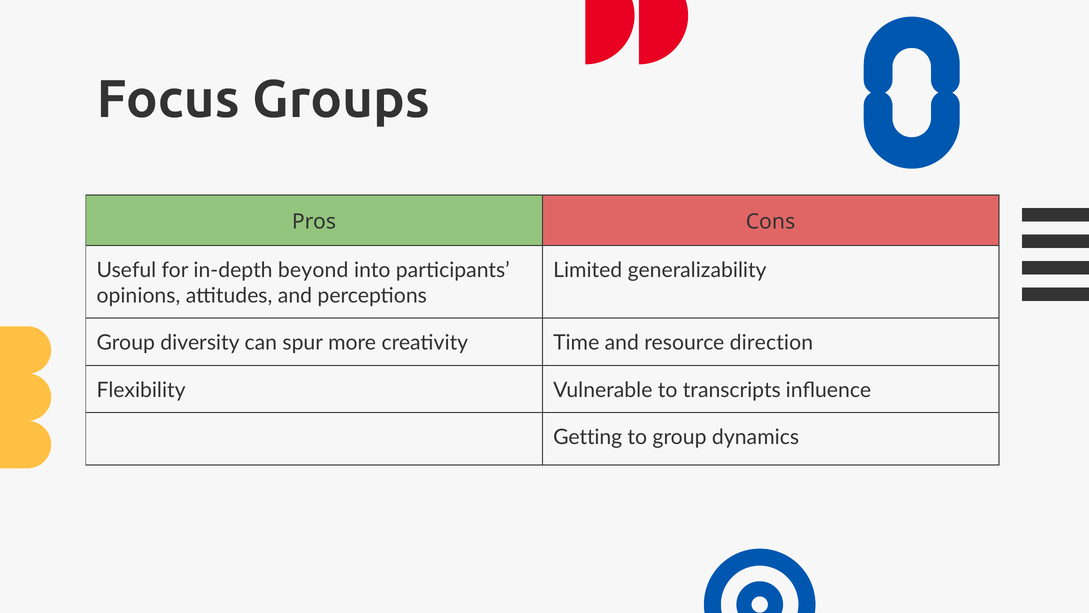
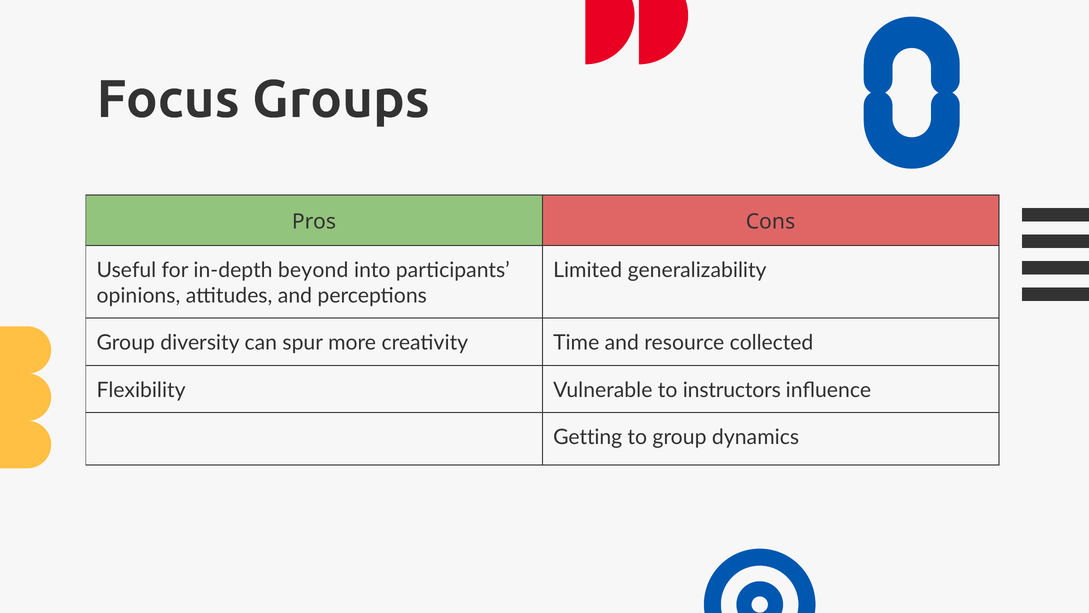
direction: direction -> collected (771, 343)
transcripts: transcripts -> instructors (732, 390)
